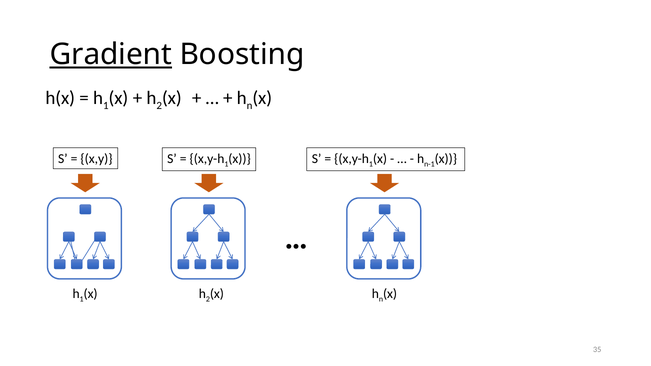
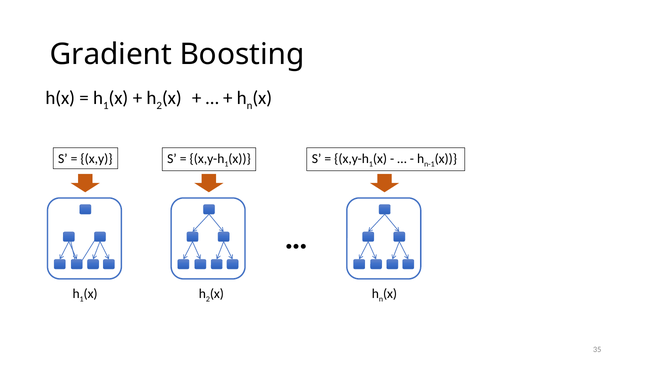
Gradient underline: present -> none (111, 55)
